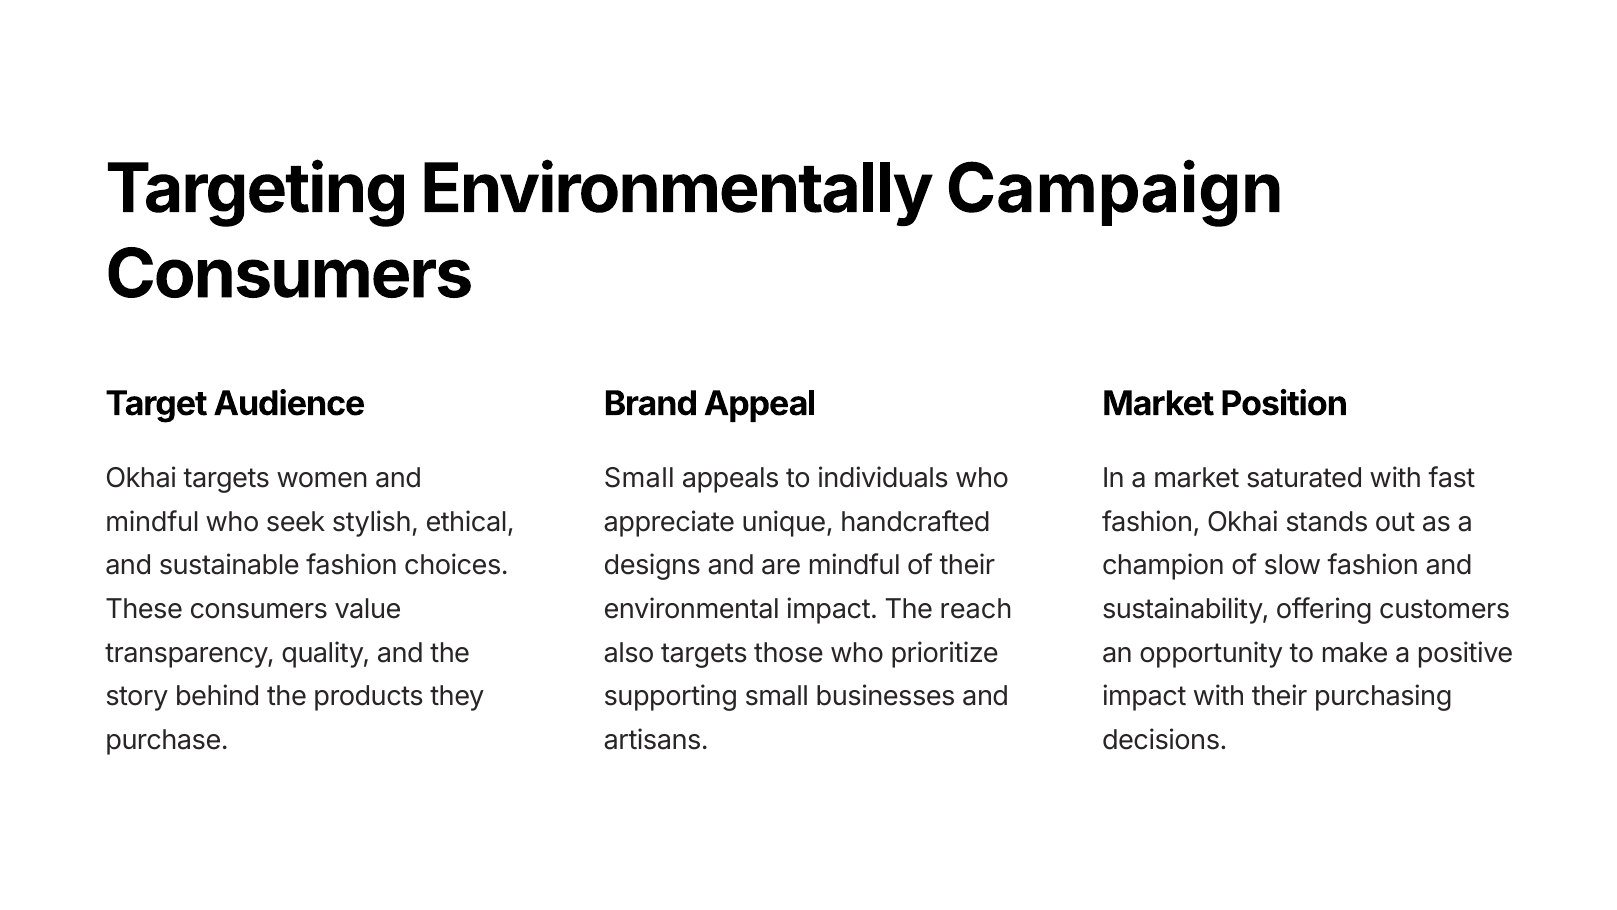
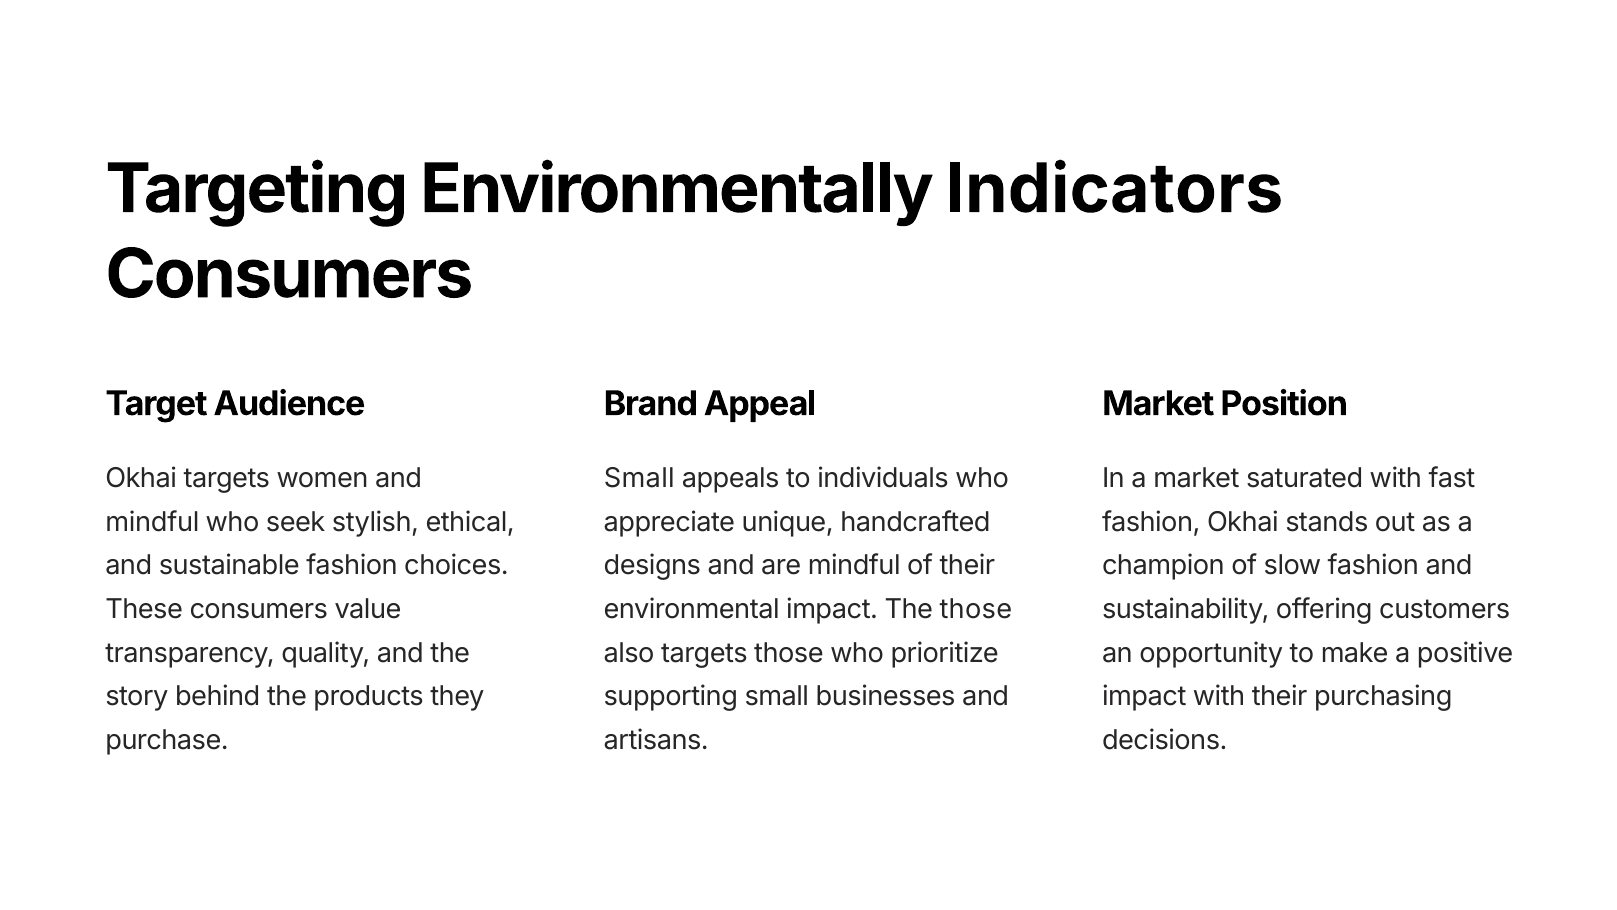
Campaign: Campaign -> Indicators (1115, 189)
The reach: reach -> those (976, 609)
